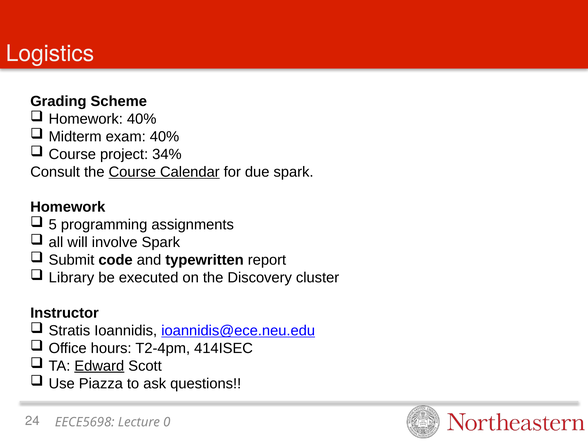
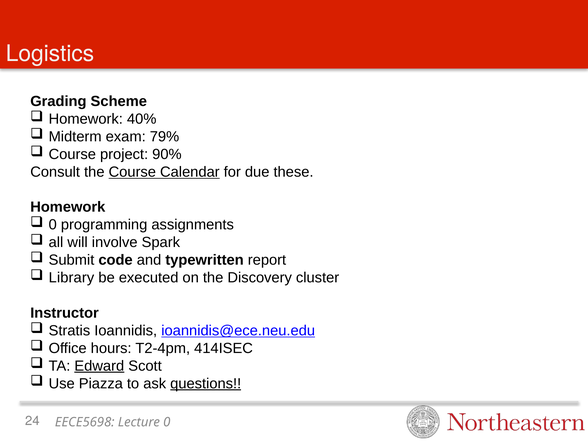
exam 40%: 40% -> 79% (164, 137)
34%: 34% -> 90% (167, 154)
due spark: spark -> these (294, 172)
5: 5 -> 0 (53, 225)
questions underline: none -> present (206, 384)
